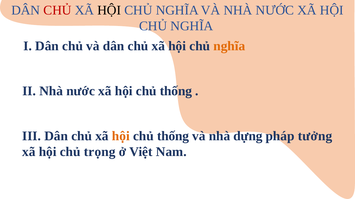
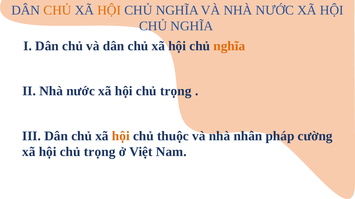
CHỦ colour: red -> orange (57, 10)
HỘI colour: black -> orange (109, 10)
thống: thống -> trọng (176, 91)
thống: thống -> thuộc (173, 136)
dựng: dựng -> nhân (248, 136)
tưởng: tưởng -> cường (315, 136)
